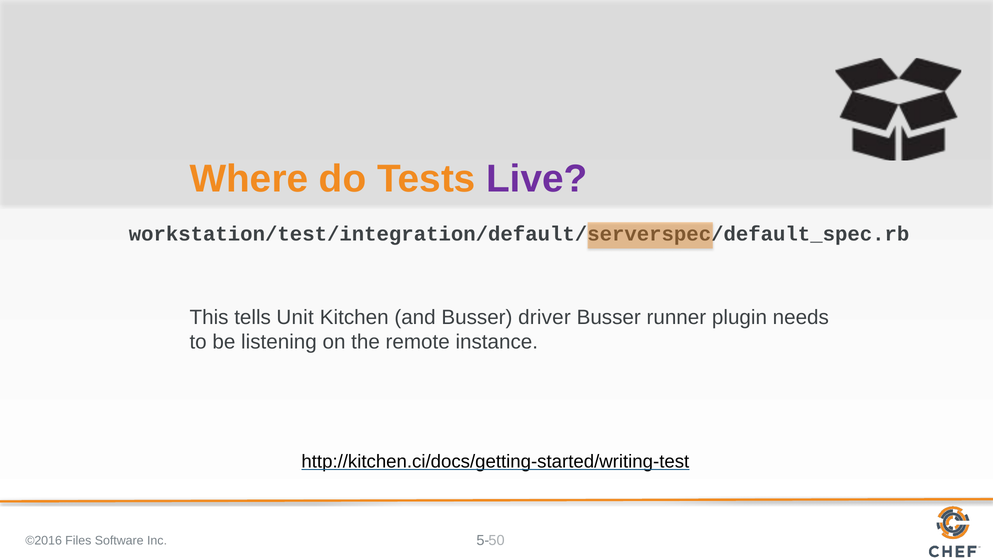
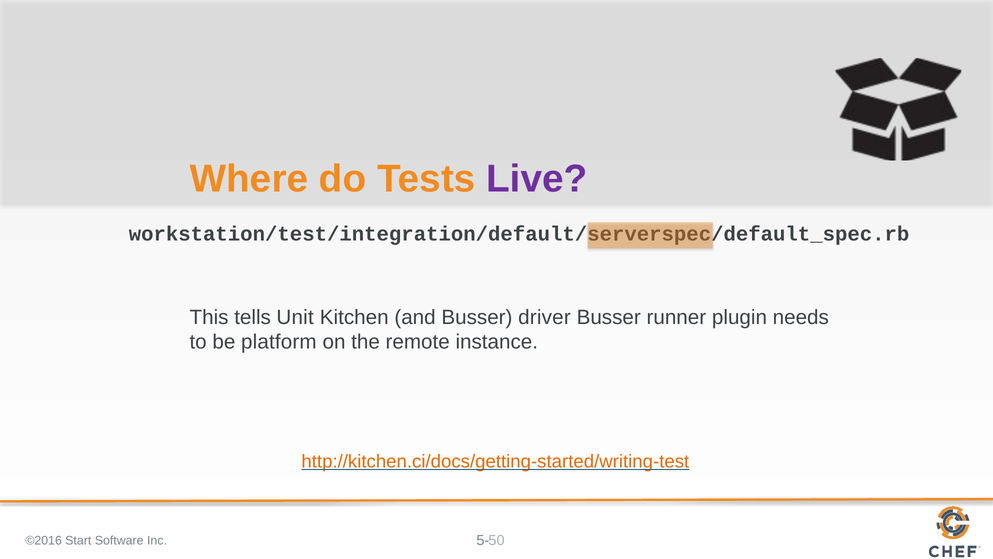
listening: listening -> platform (279, 342)
http://kitchen.ci/docs/getting-started/writing-test colour: black -> orange (495, 461)
Files: Files -> Start (78, 540)
